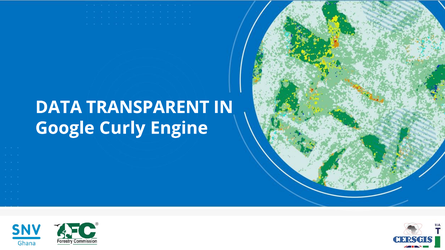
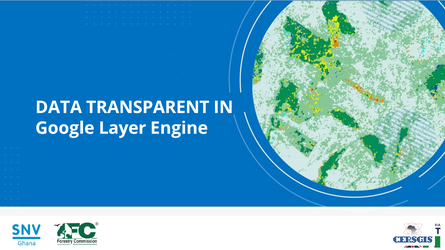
Curly: Curly -> Layer (122, 128)
